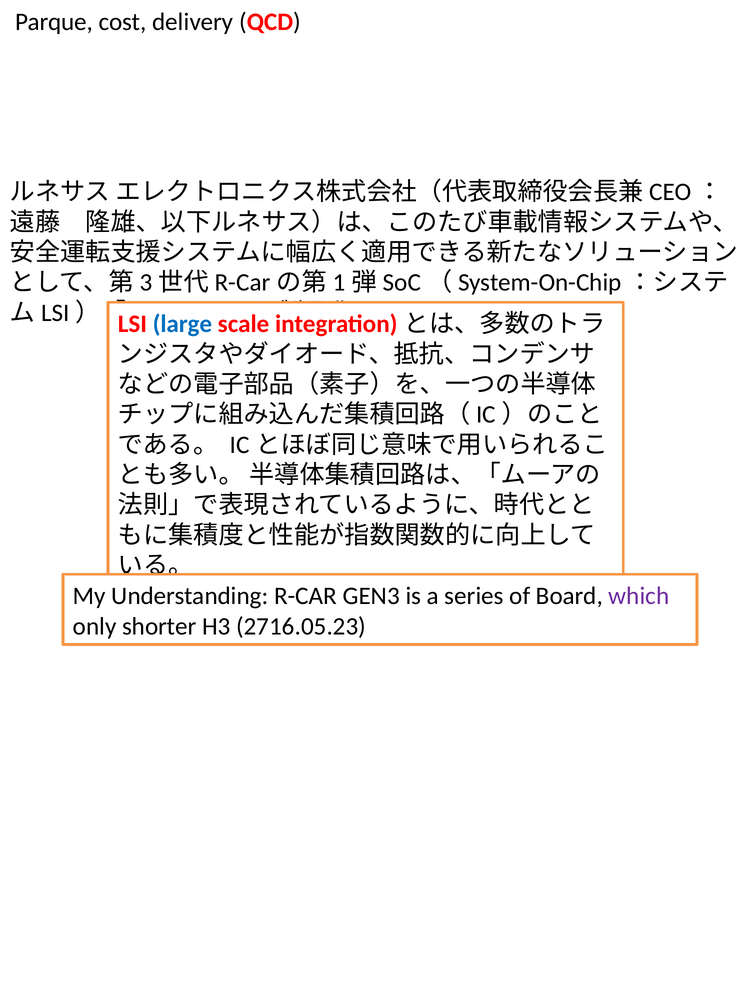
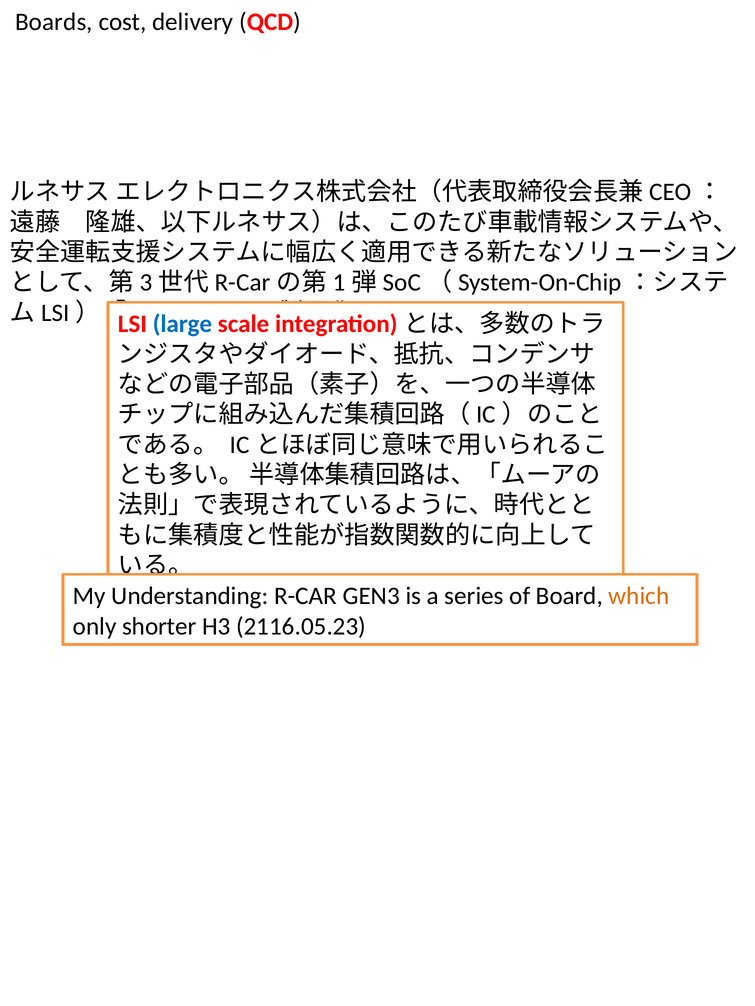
Parque: Parque -> Boards (54, 22)
which colour: purple -> orange (639, 596)
2716.05.23: 2716.05.23 -> 2116.05.23 (301, 627)
